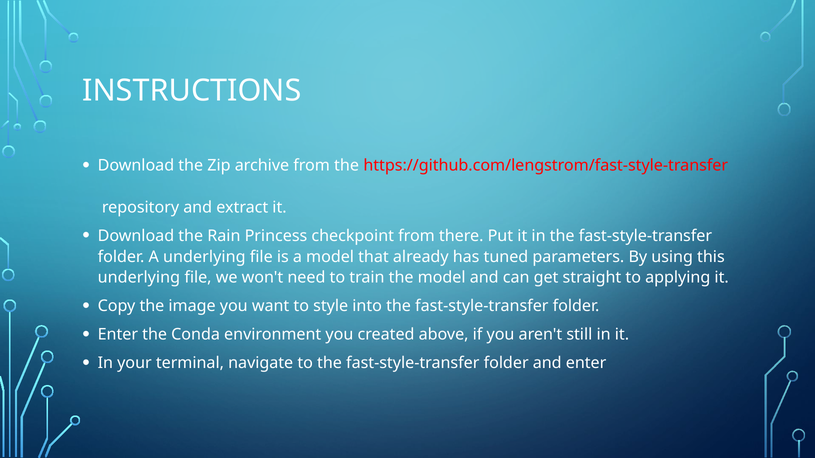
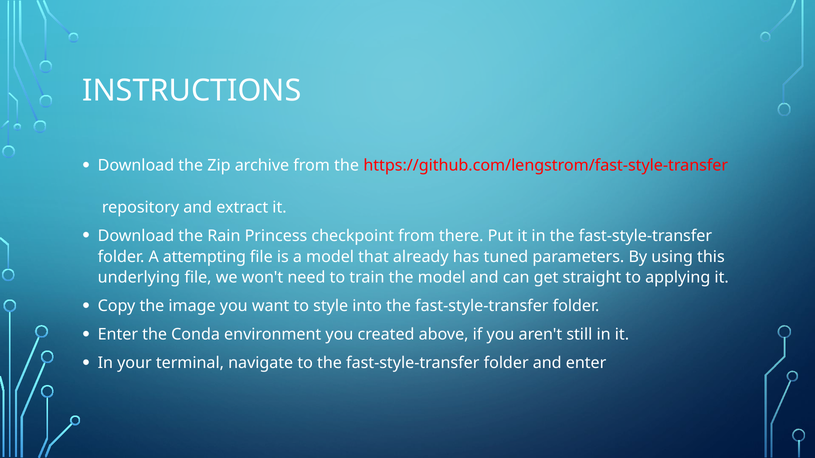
A underlying: underlying -> attempting (204, 257)
